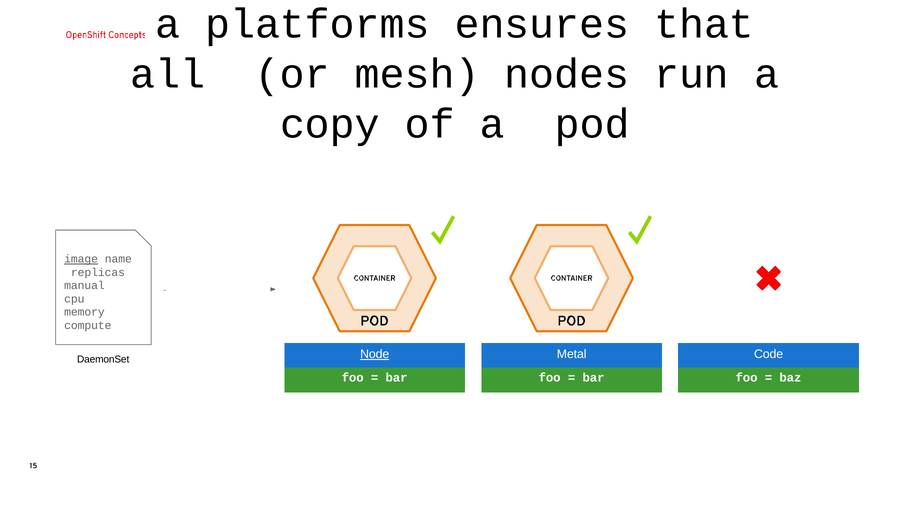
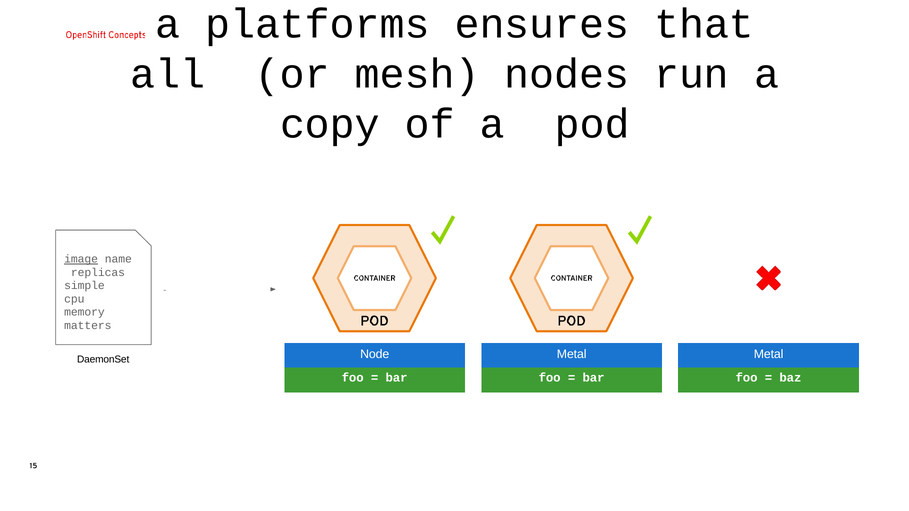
manual: manual -> simple (84, 286)
compute: compute -> matters (88, 326)
Node underline: present -> none (375, 354)
Code: Code -> Metal (769, 354)
